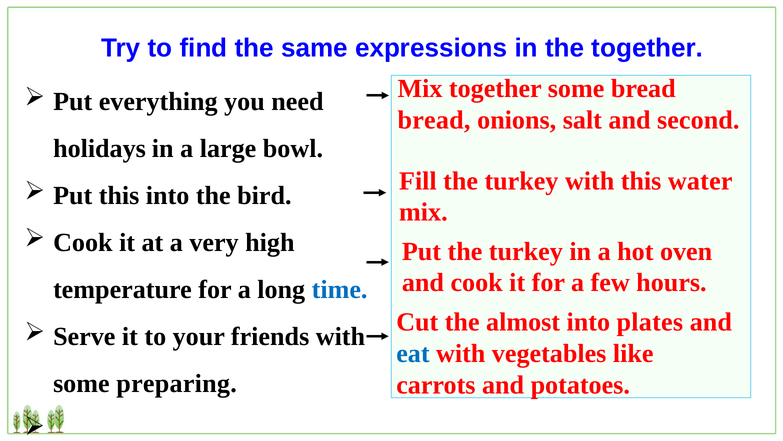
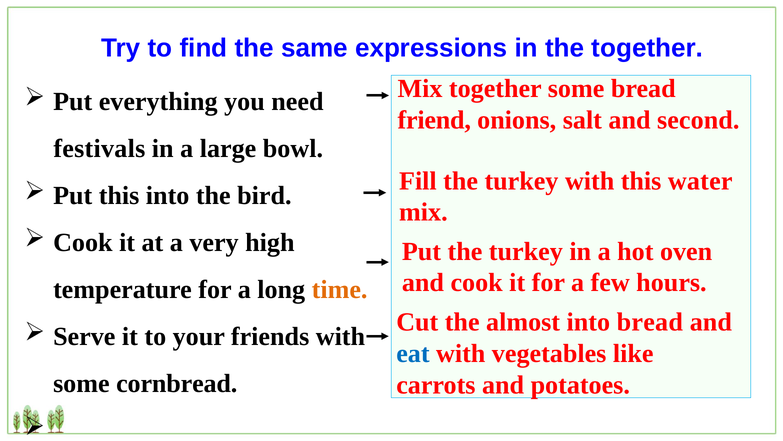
bread: bread -> friend (434, 120)
holidays: holidays -> festivals (99, 148)
time colour: blue -> orange (340, 289)
into plates: plates -> bread (650, 322)
preparing: preparing -> cornbread (177, 383)
